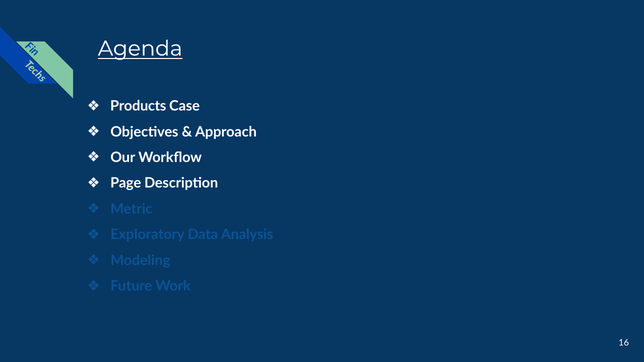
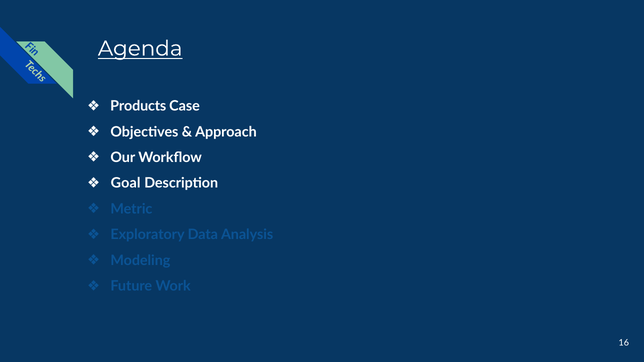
Page: Page -> Goal (126, 183)
